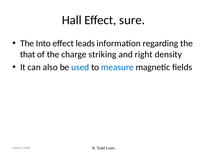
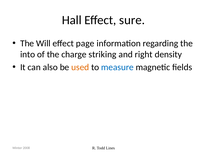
Into: Into -> Will (43, 43)
leads: leads -> page (85, 43)
that: that -> into (28, 54)
used colour: blue -> orange (80, 67)
